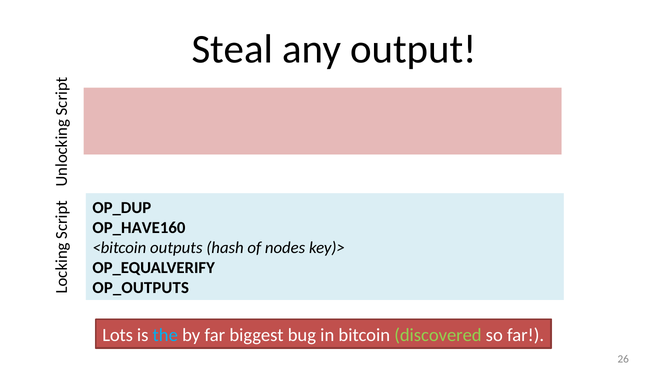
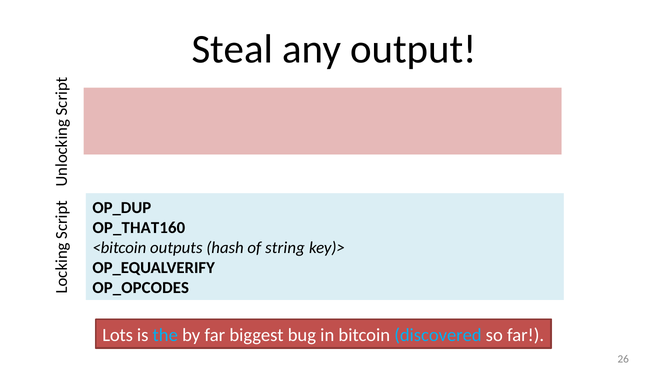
OP_HAVE160: OP_HAVE160 -> OP_THAT160 (139, 228)
nodes: nodes -> string (285, 248)
OP_OUTPUTS: OP_OUTPUTS -> OP_OPCODES (141, 288)
discovered colour: light green -> light blue (438, 335)
